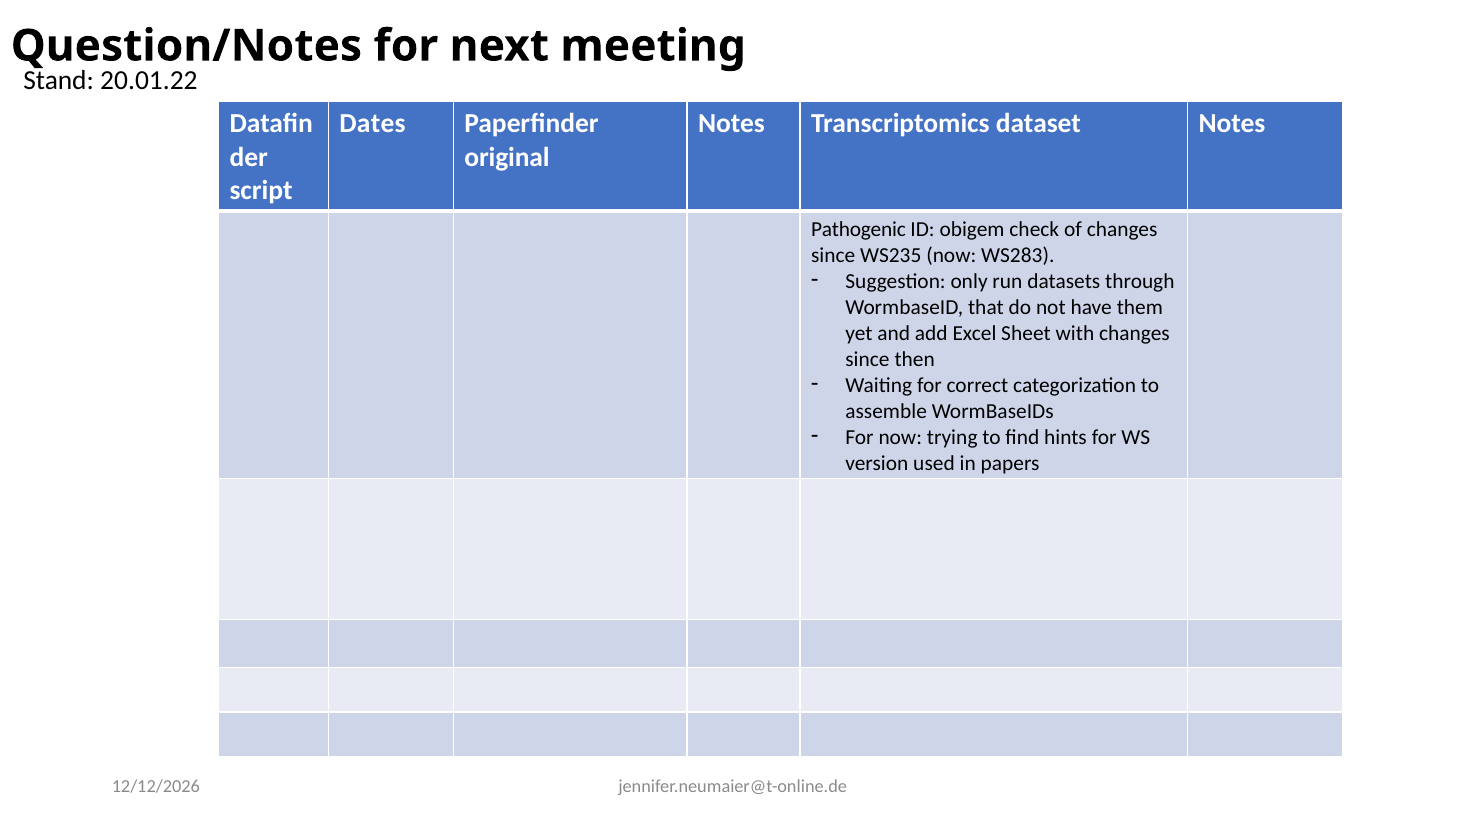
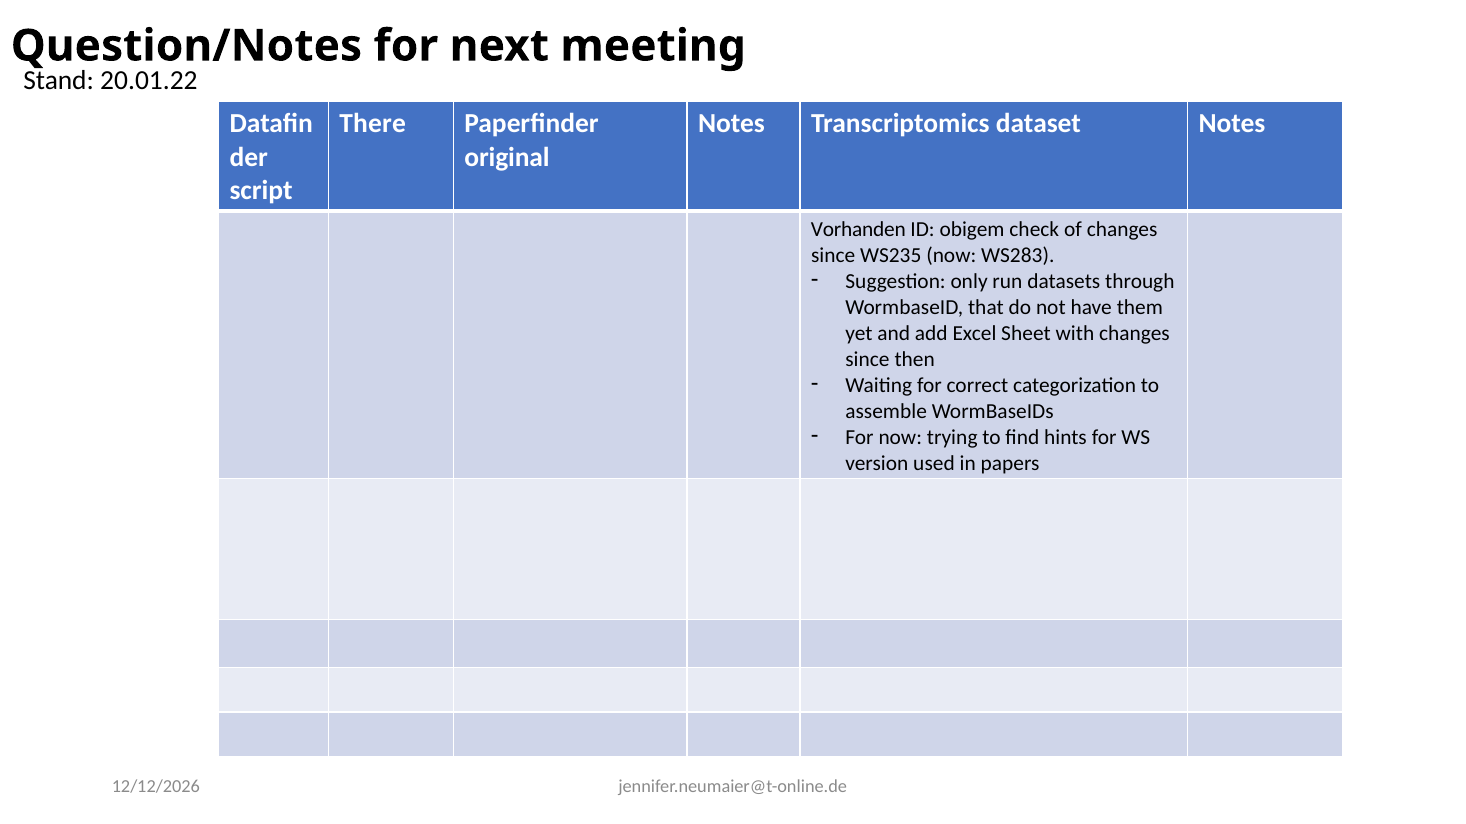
Dates: Dates -> There (373, 124)
Pathogenic: Pathogenic -> Vorhanden (858, 230)
